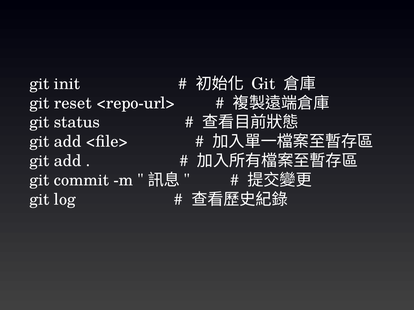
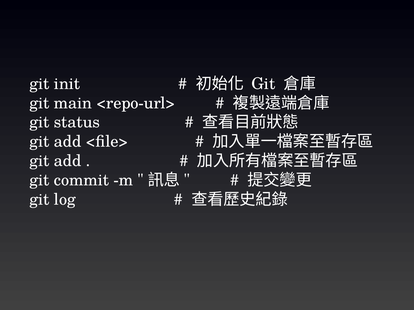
reset: reset -> main (73, 103)
